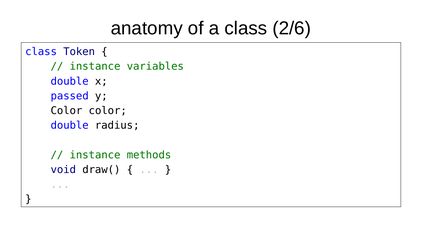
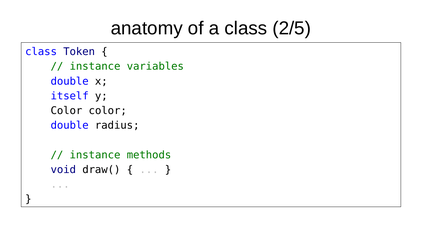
2/6: 2/6 -> 2/5 (292, 28)
passed: passed -> itself (70, 96)
